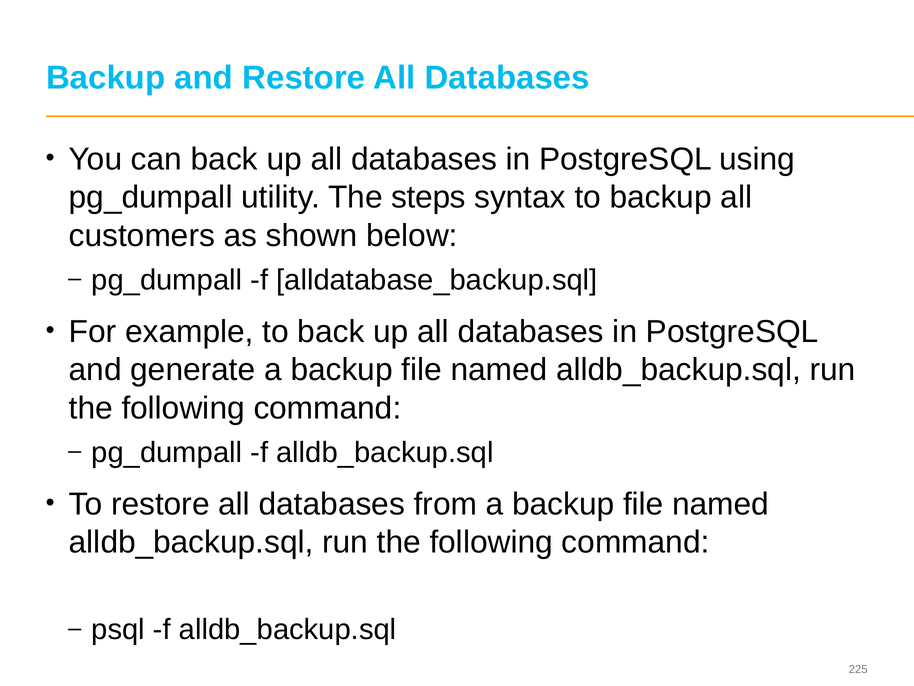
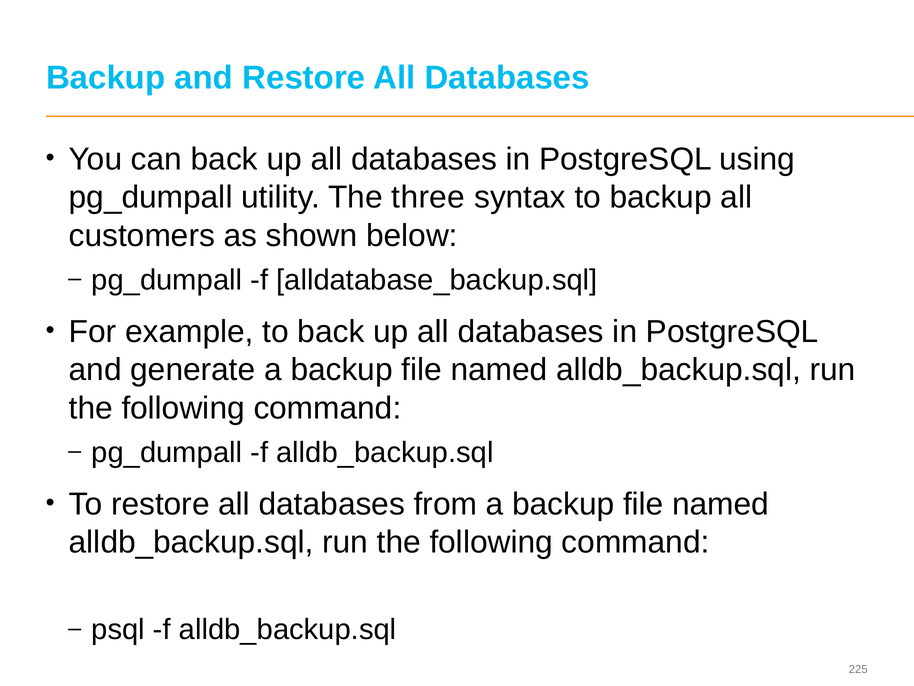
steps: steps -> three (428, 197)
